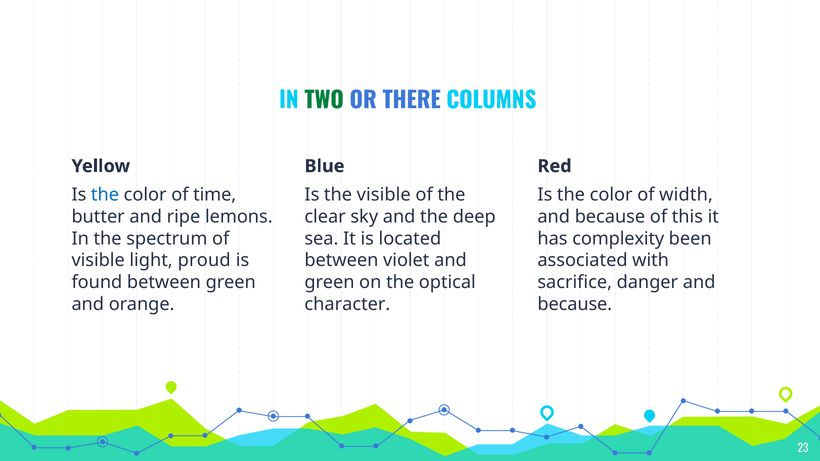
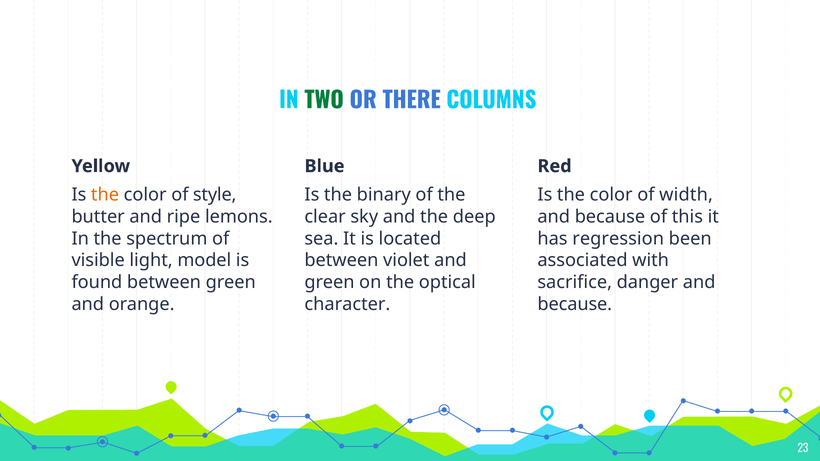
the colour: blue -> orange (105, 195)
time: time -> style (215, 195)
the visible: visible -> binary (384, 195)
complexity: complexity -> regression (618, 239)
proud: proud -> model (204, 261)
